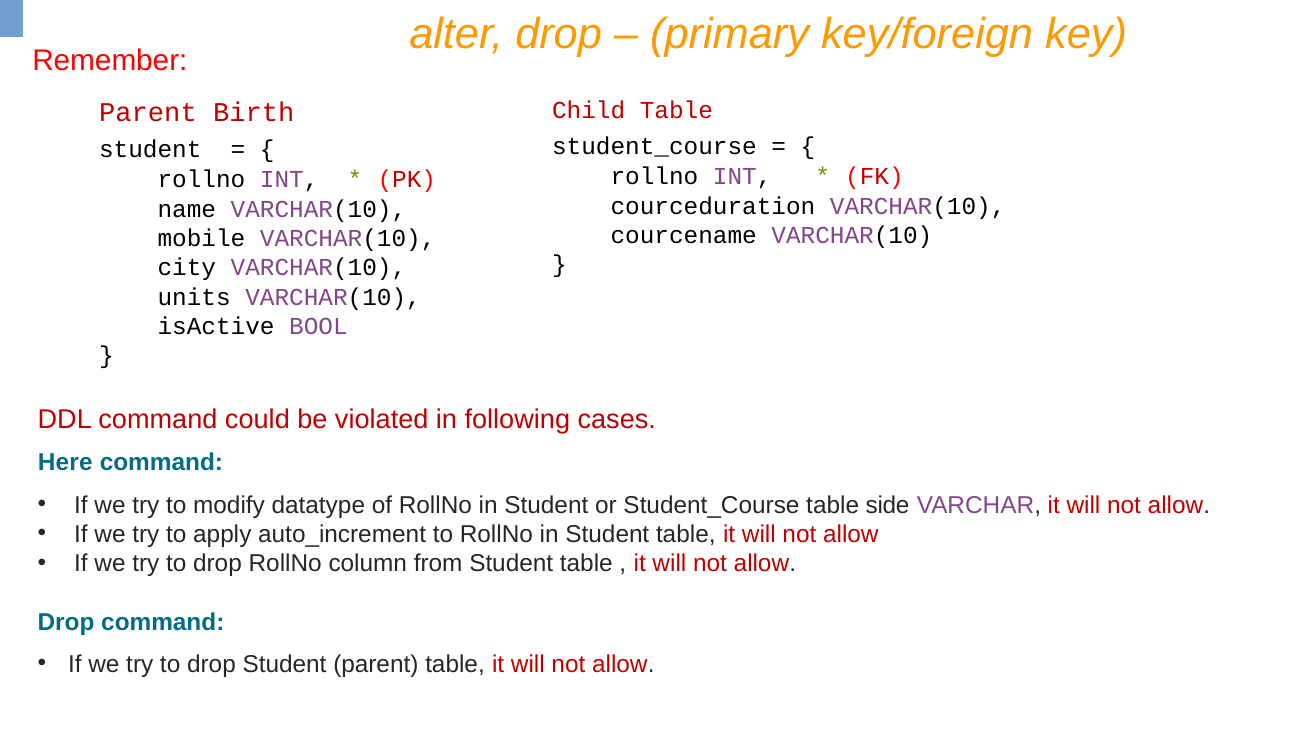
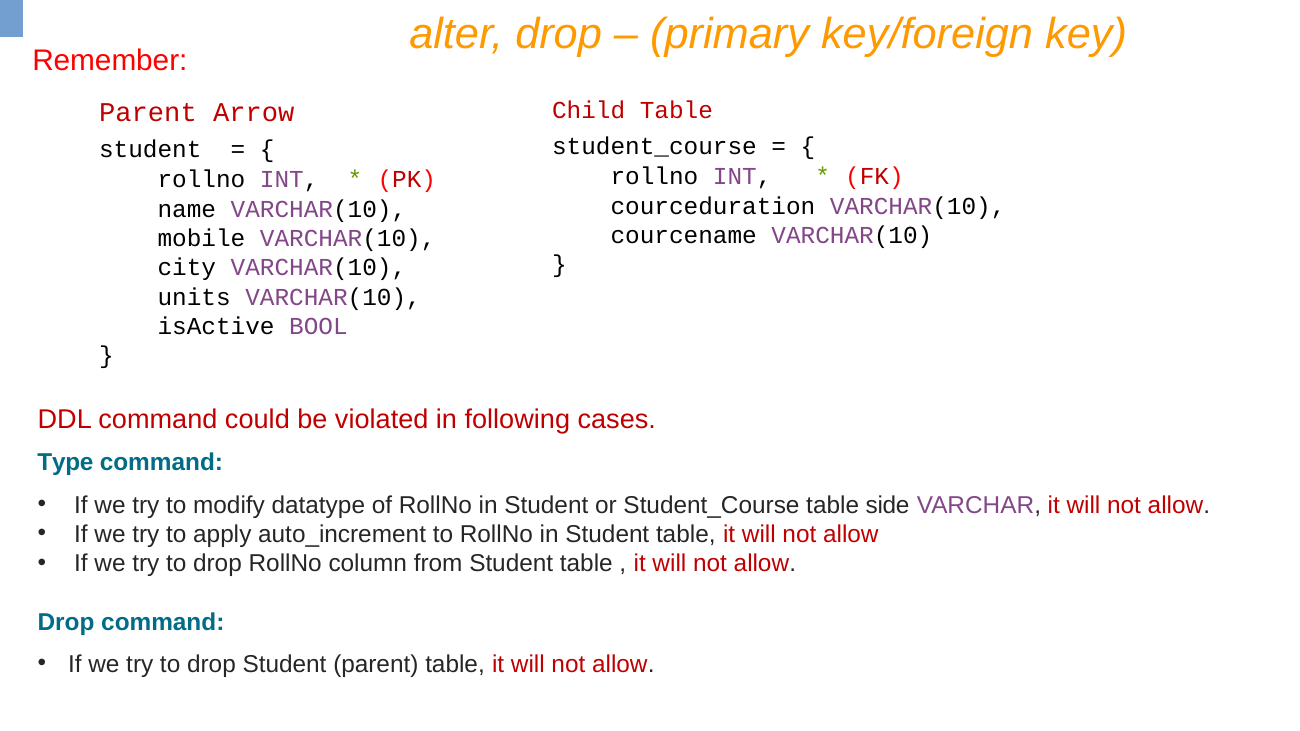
Birth: Birth -> Arrow (254, 112)
Here: Here -> Type (65, 463)
